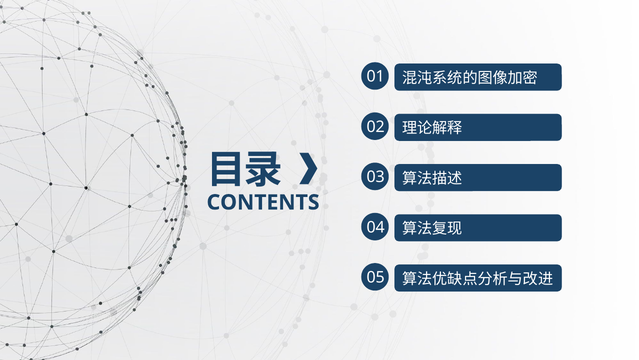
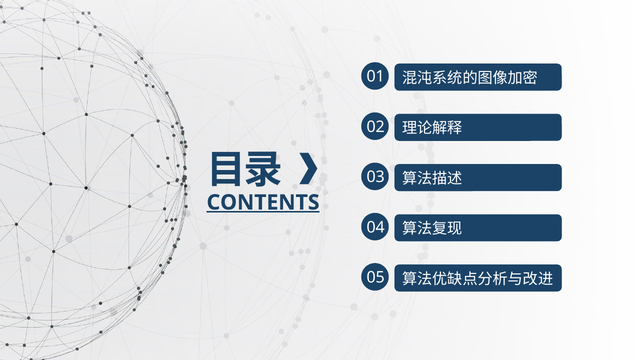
CONTENTS underline: none -> present (263, 202)
